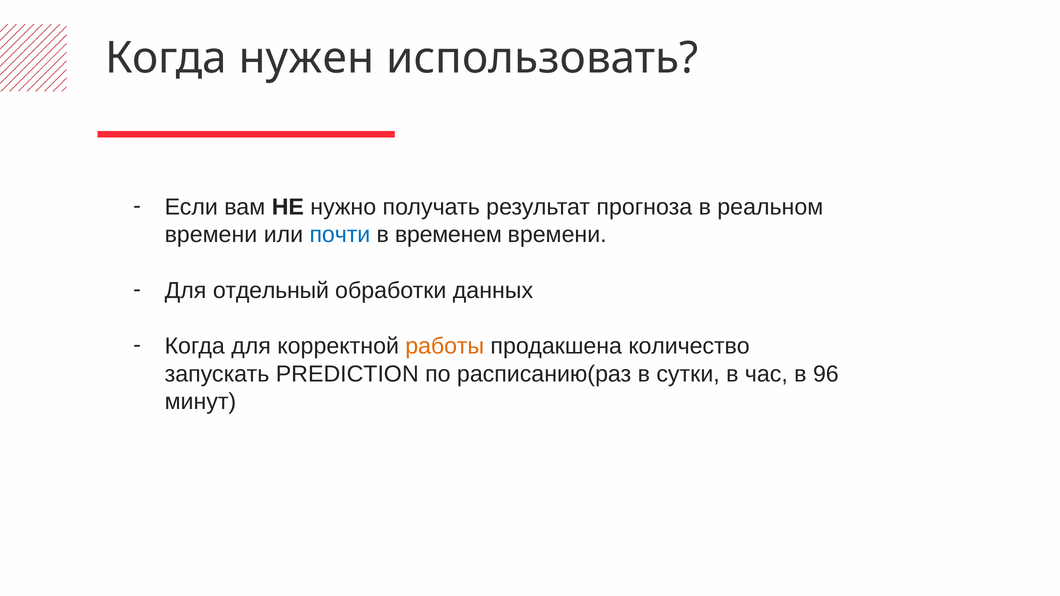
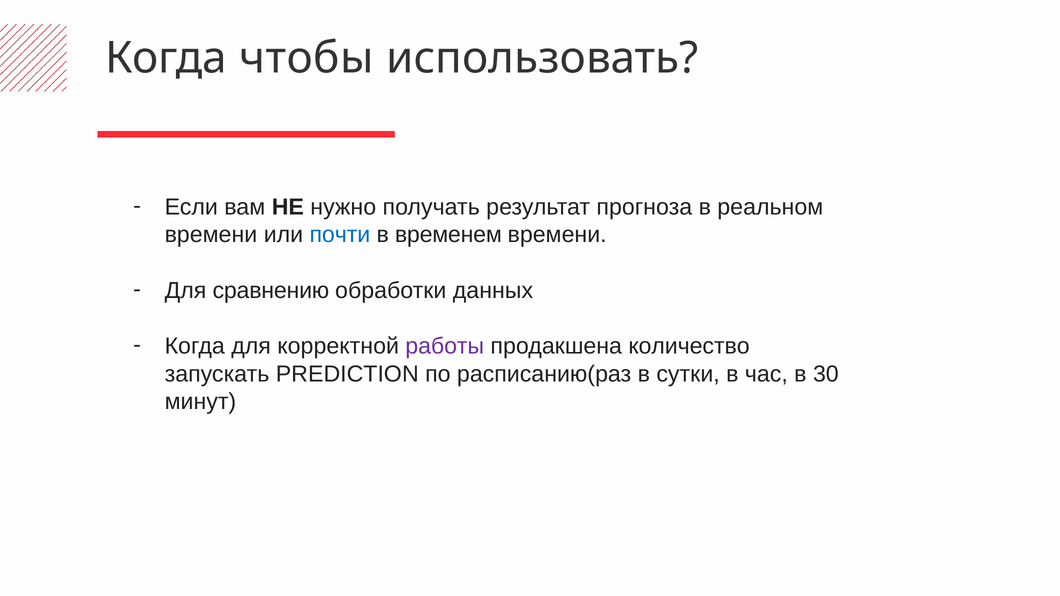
нужен: нужен -> чтобы (306, 58)
отдельный: отдельный -> сравнению (271, 291)
работы colour: orange -> purple (445, 346)
96: 96 -> 30 (826, 374)
